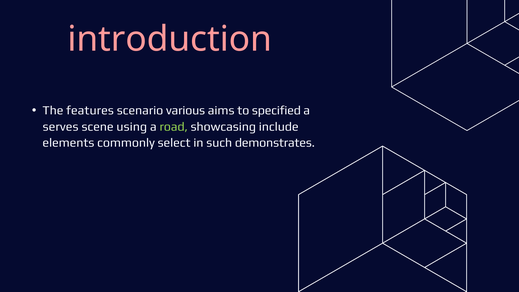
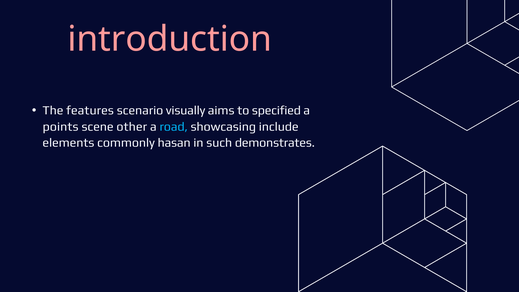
various: various -> visually (186, 111)
serves: serves -> points (61, 127)
using: using -> other (132, 127)
road colour: light green -> light blue (174, 127)
select: select -> hasan (174, 143)
